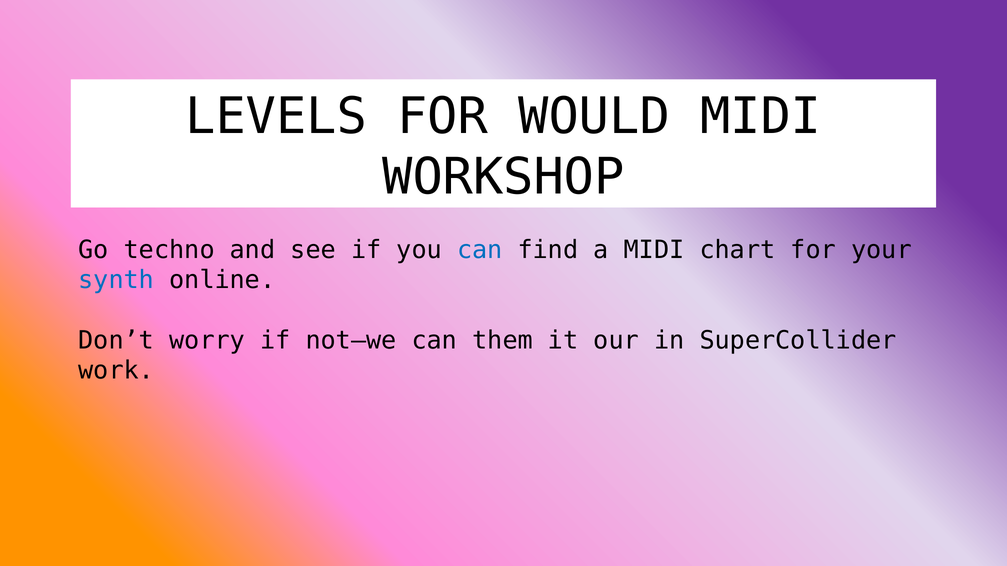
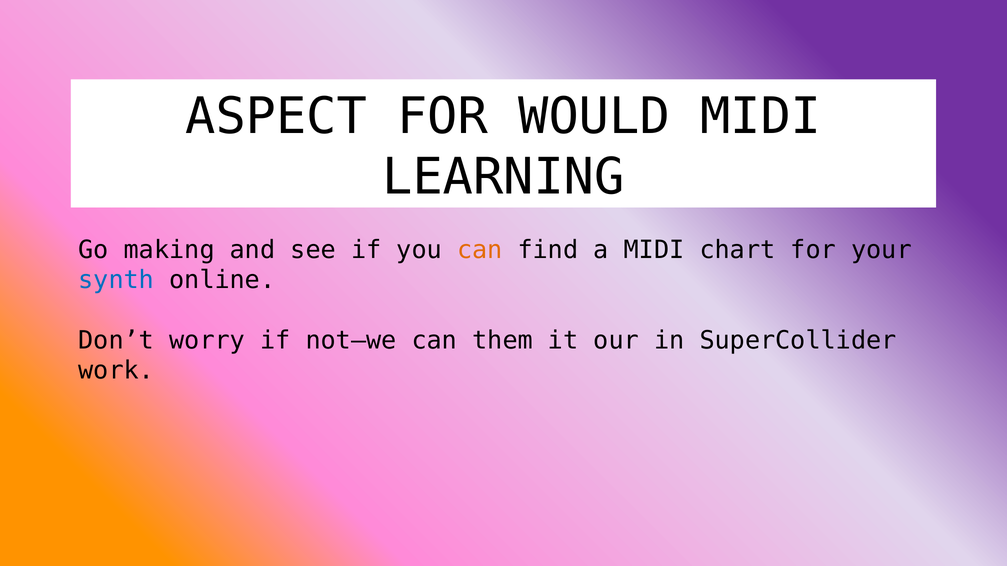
LEVELS: LEVELS -> ASPECT (276, 117)
WORKSHOP: WORKSHOP -> LEARNING (503, 177)
techno: techno -> making (169, 250)
can colour: blue -> orange (480, 250)
